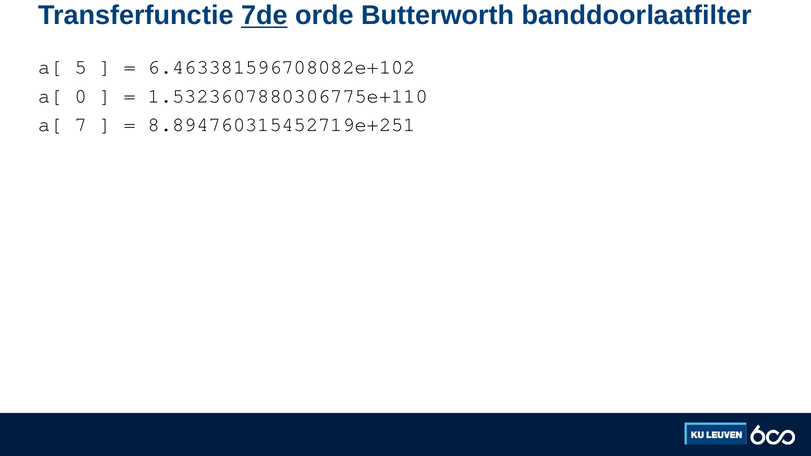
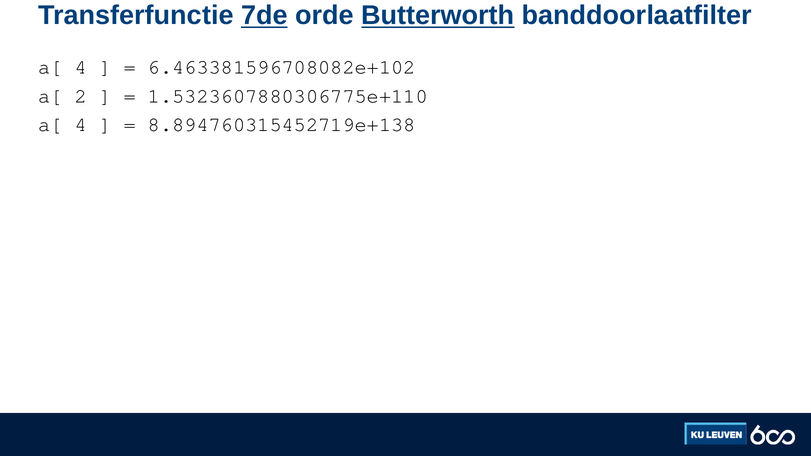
Butterworth underline: none -> present (438, 16)
5: 5 -> 4 (81, 67)
0: 0 -> 2 (81, 96)
7: 7 -> 4 (81, 125)
8.894760315452719e+251: 8.894760315452719e+251 -> 8.894760315452719e+138 (282, 125)
